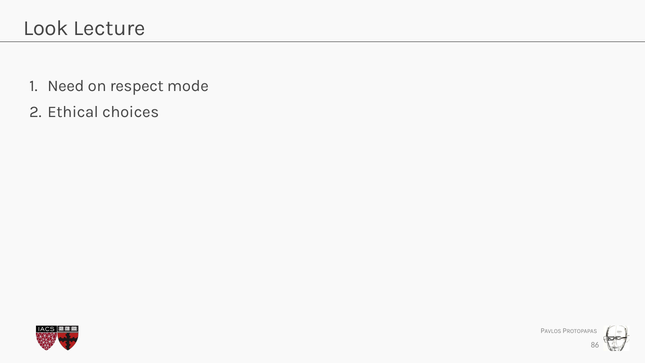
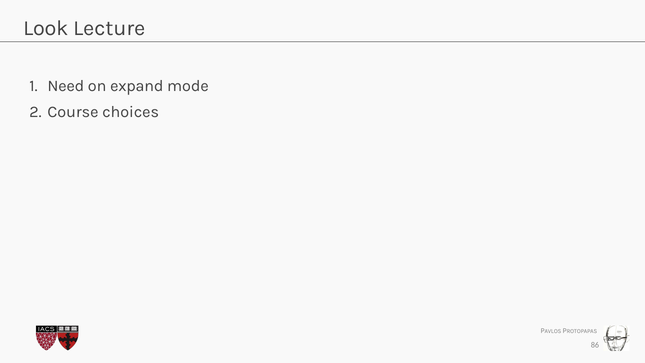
respect: respect -> expand (137, 86)
Ethical: Ethical -> Course (73, 112)
